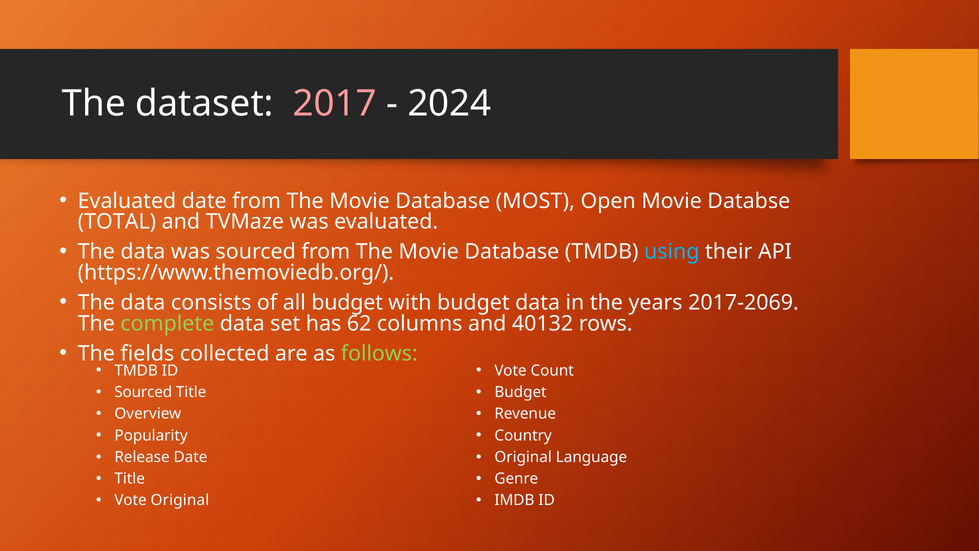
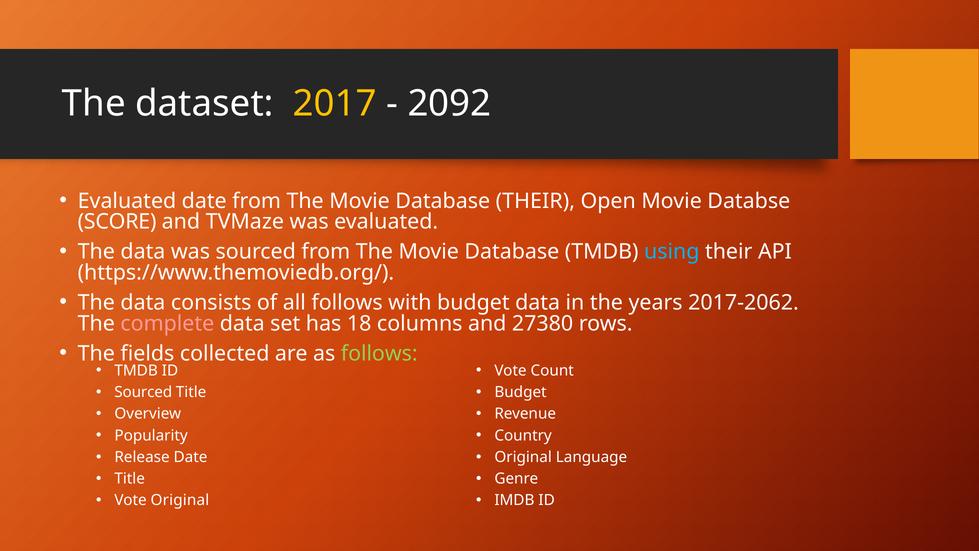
2017 colour: pink -> yellow (335, 104)
2024: 2024 -> 2092 (449, 104)
Database MOST: MOST -> THEIR (535, 201)
TOTAL: TOTAL -> SCORE (117, 222)
all budget: budget -> follows (347, 302)
2017-2069: 2017-2069 -> 2017-2062 (744, 302)
complete colour: light green -> pink (167, 323)
62: 62 -> 18 (359, 323)
40132: 40132 -> 27380 (543, 323)
